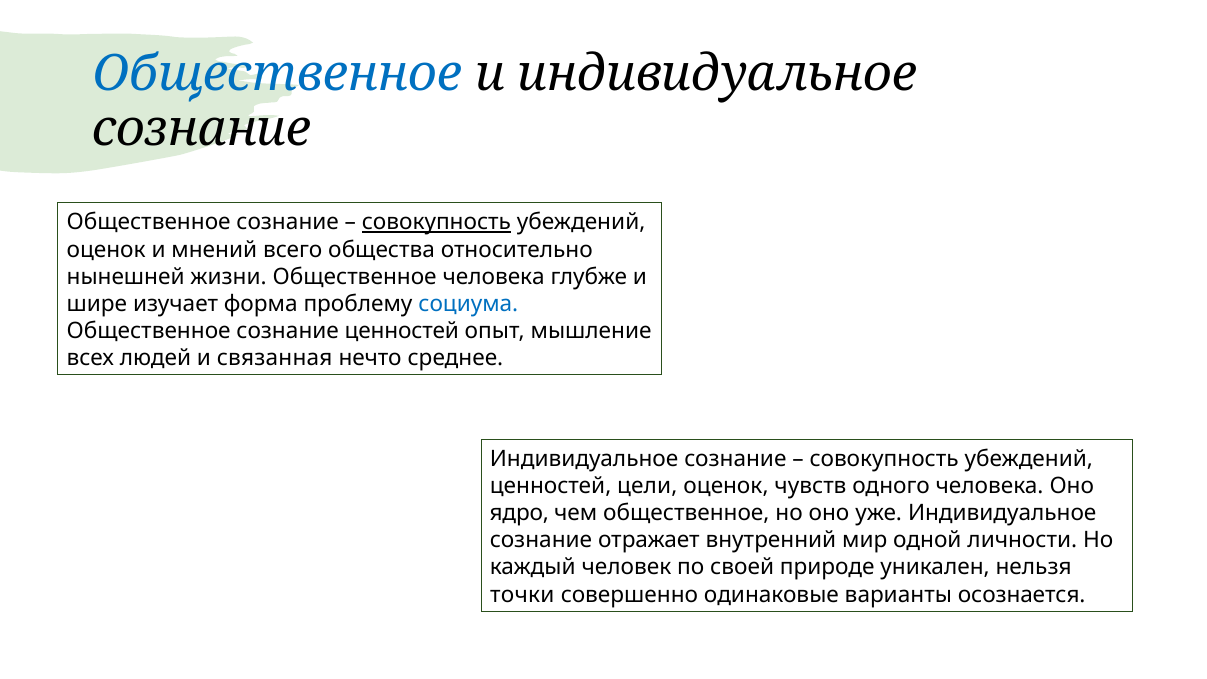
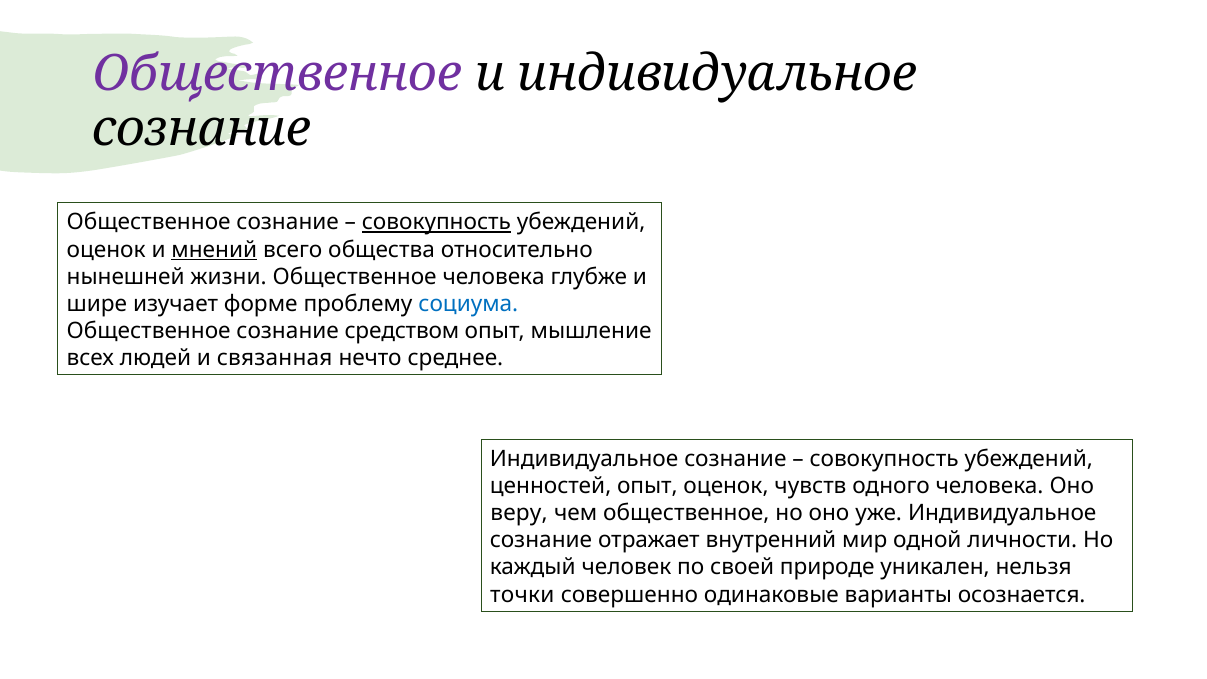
Общественное colour: blue -> purple (277, 74)
мнений underline: none -> present (214, 250)
форма: форма -> форме (261, 304)
сознание ценностей: ценностей -> средством (402, 331)
ценностей цели: цели -> опыт (647, 486)
ядро: ядро -> веру (519, 513)
